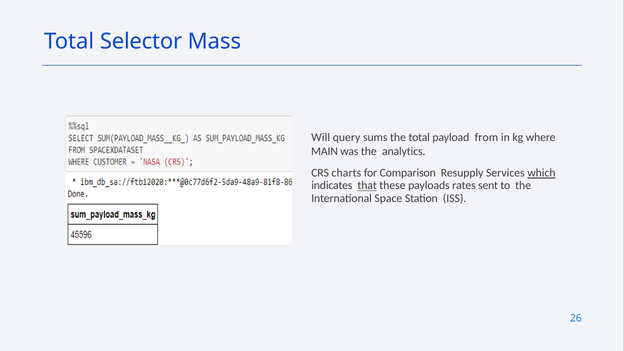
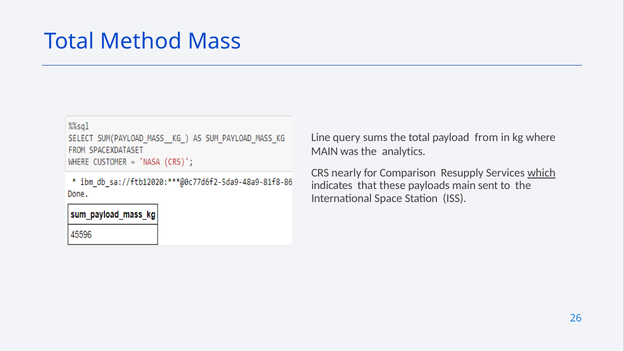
Selector: Selector -> Method (141, 42)
Will: Will -> Line (321, 138)
charts: charts -> nearly (346, 173)
that underline: present -> none (367, 186)
payloads rates: rates -> main (464, 186)
